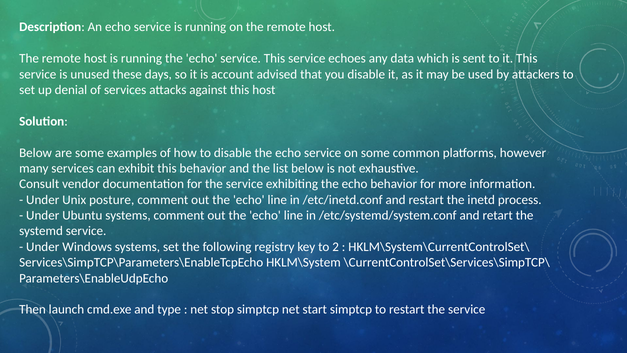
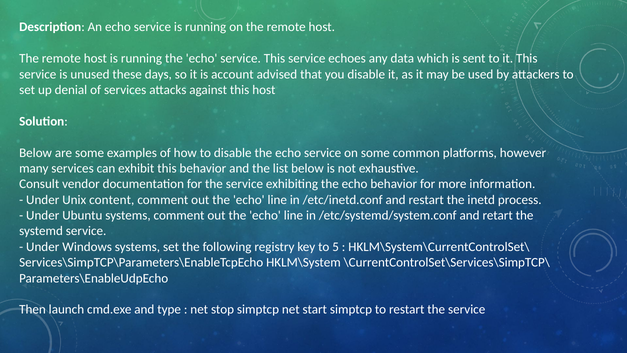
posture: posture -> content (112, 200)
2: 2 -> 5 (336, 247)
